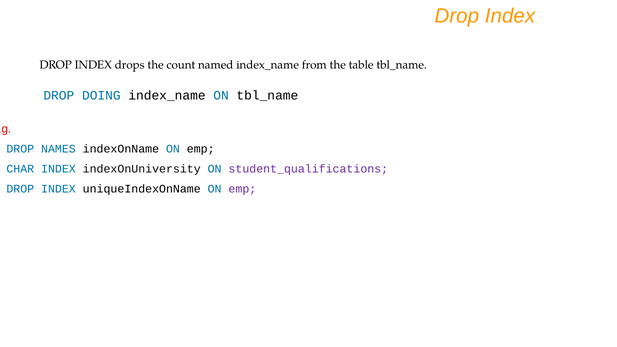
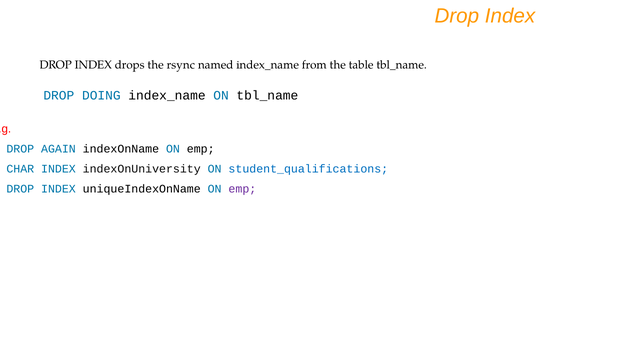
count: count -> rsync (181, 65)
NAMES: NAMES -> AGAIN (58, 149)
student_qualifications colour: purple -> blue (308, 169)
